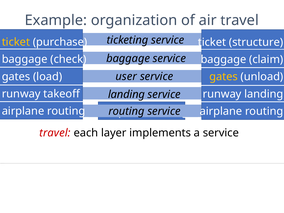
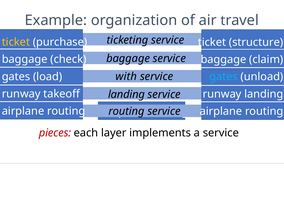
user: user -> with (126, 77)
gates colour: yellow -> light blue (223, 77)
travel: travel -> pieces (55, 133)
